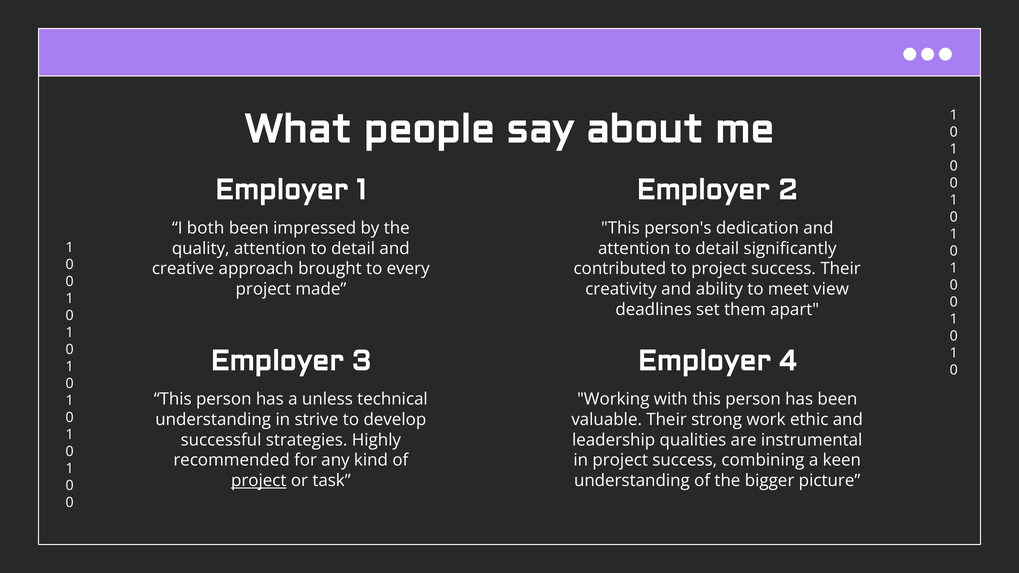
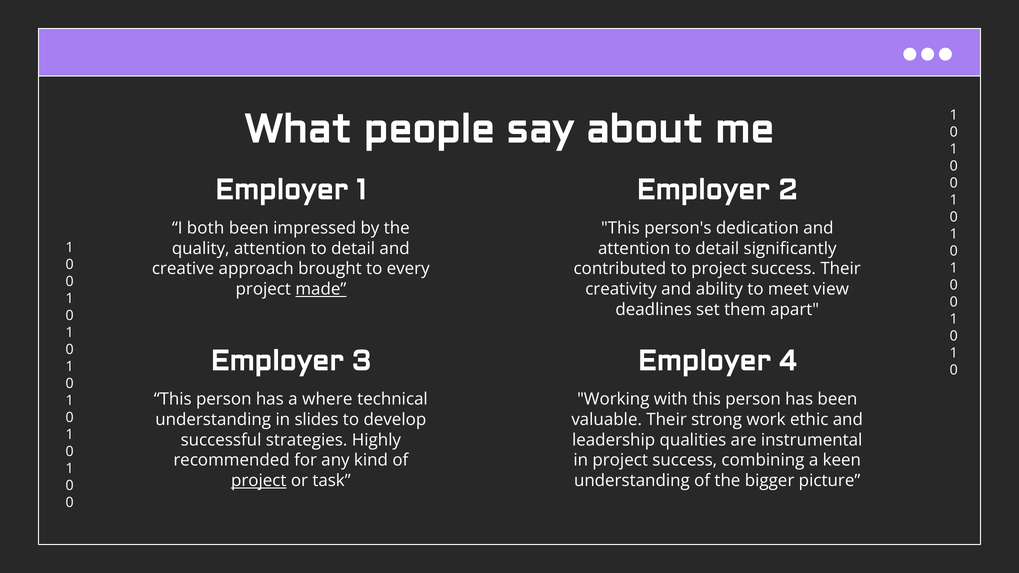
made underline: none -> present (321, 289)
unless: unless -> where (327, 399)
strive: strive -> slides (317, 420)
